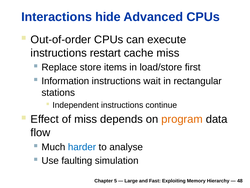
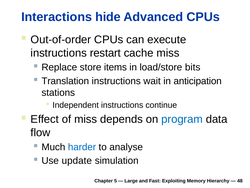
first: first -> bits (193, 67)
Information: Information -> Translation (65, 81)
rectangular: rectangular -> anticipation (198, 81)
program colour: orange -> blue (182, 119)
faulting: faulting -> update (77, 160)
